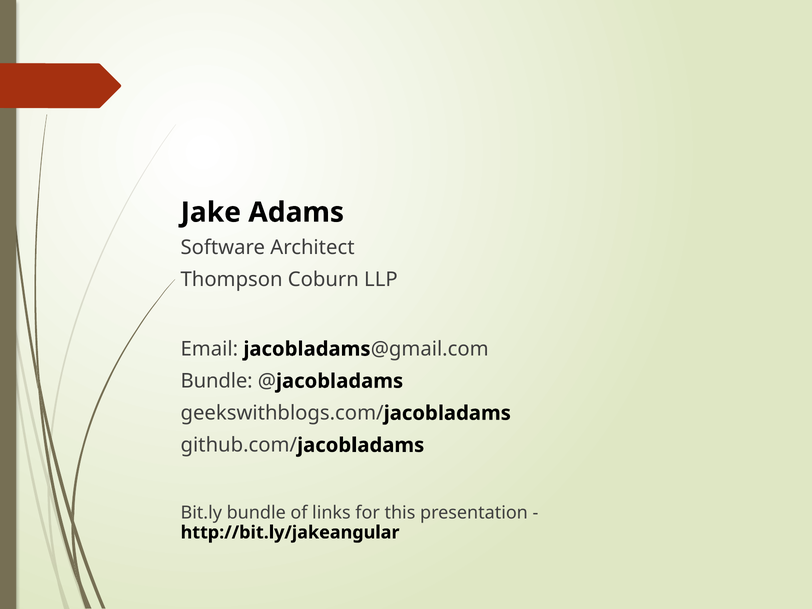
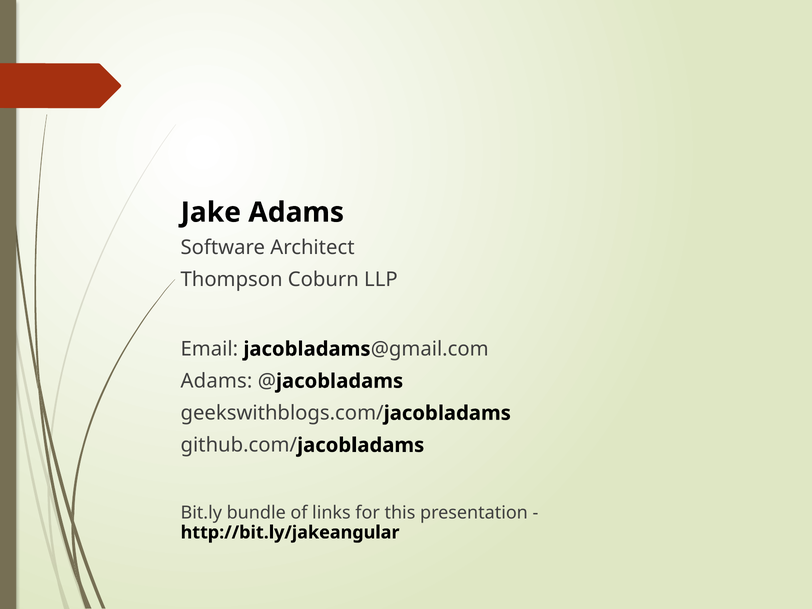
Bundle: Bundle -> Adams (216, 381)
